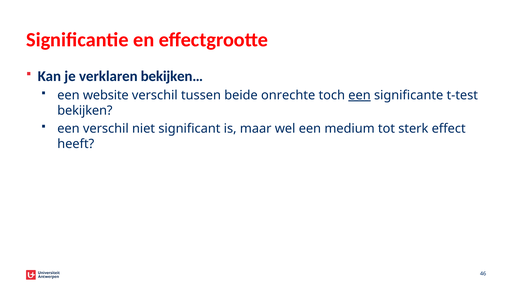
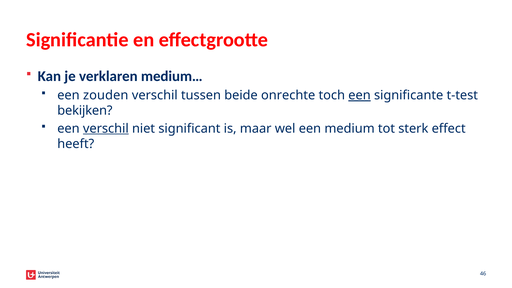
bekijken…: bekijken… -> medium… (172, 76)
website: website -> zouden (106, 95)
verschil underline: none -> present (106, 129)
